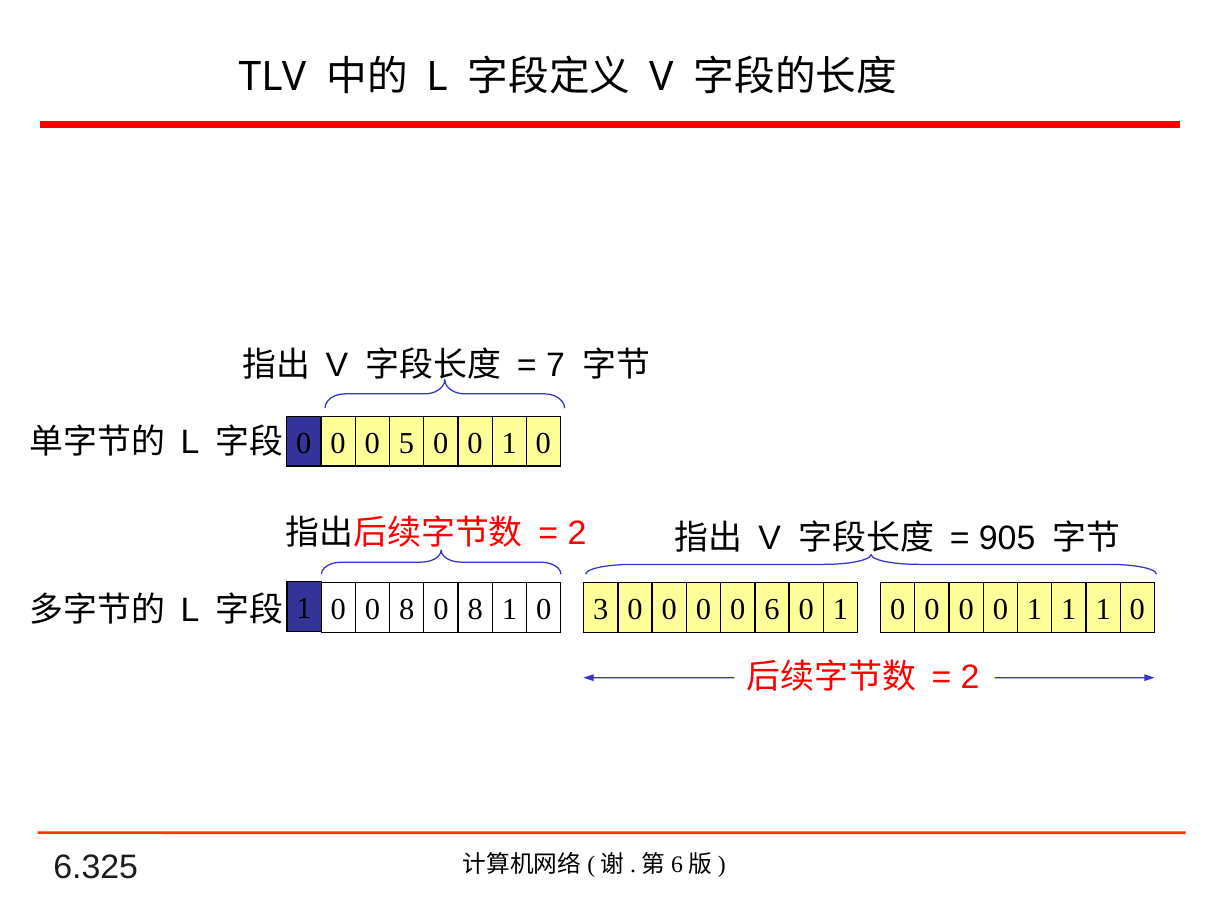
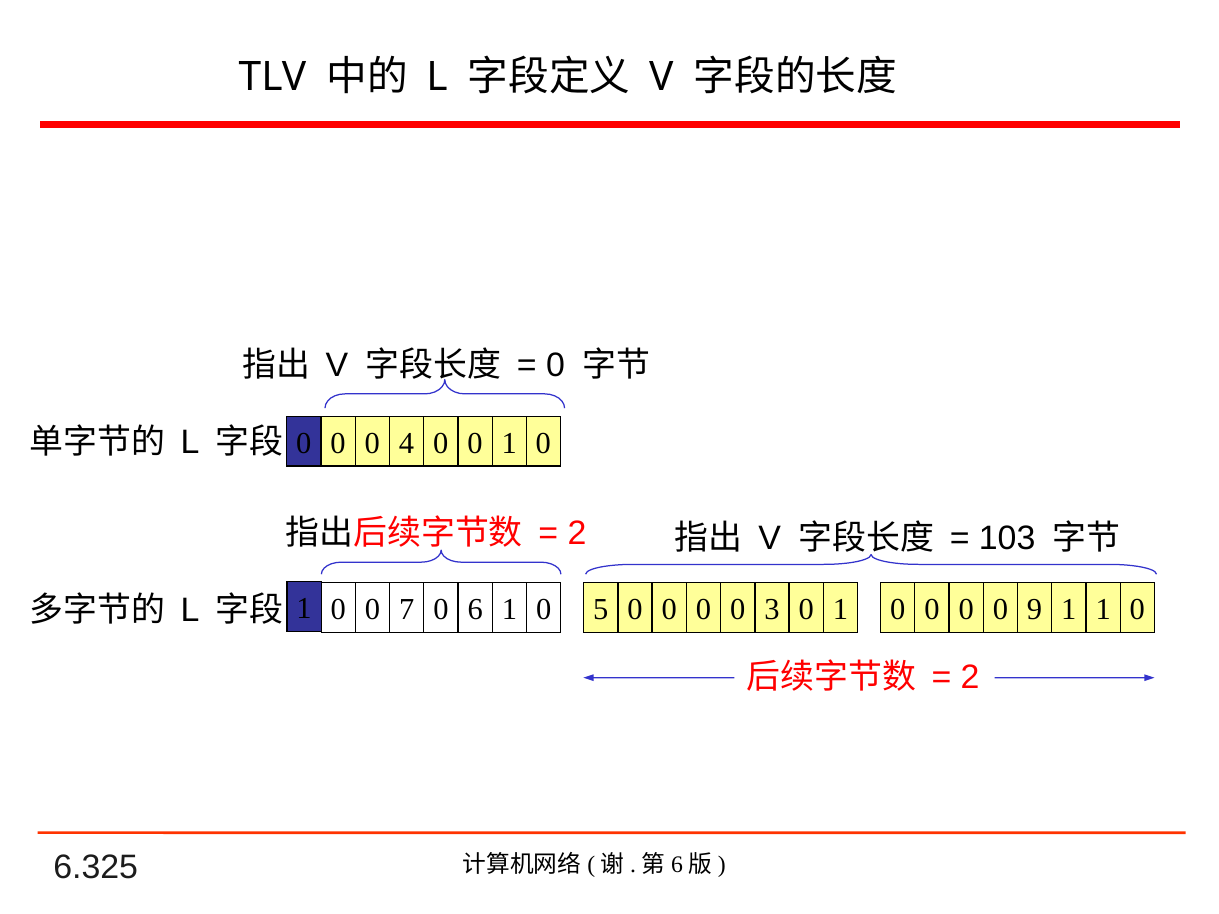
7: 7 -> 0 (555, 366)
5: 5 -> 4 (406, 443)
905: 905 -> 103 (1007, 539)
0 0 8: 8 -> 7 (407, 610)
8: 8 -> 6 (475, 610)
3: 3 -> 5 (601, 610)
6: 6 -> 3 (772, 610)
0 0 0 1: 1 -> 9 (1035, 610)
